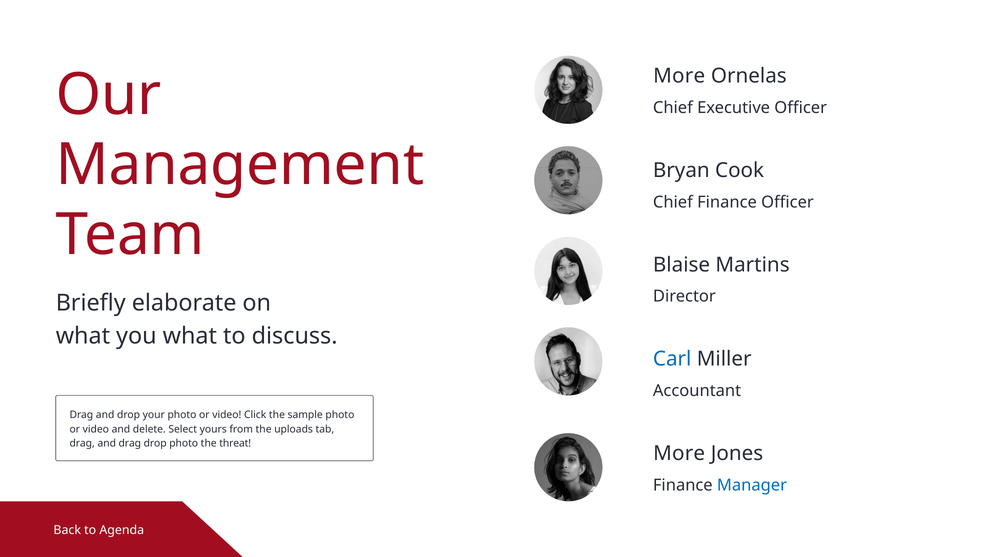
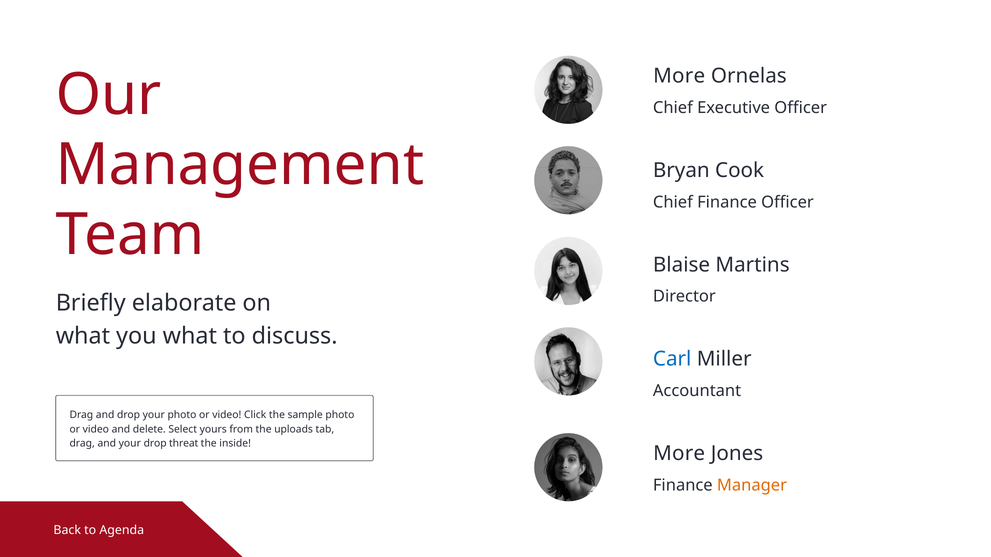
and drag: drag -> your (130, 444)
drop photo: photo -> threat (184, 444)
threat: threat -> inside (235, 444)
Manager colour: blue -> orange (752, 486)
